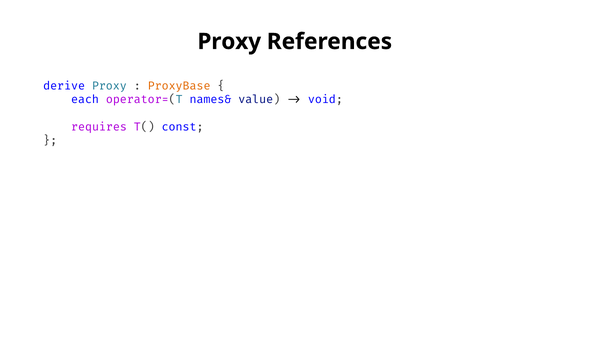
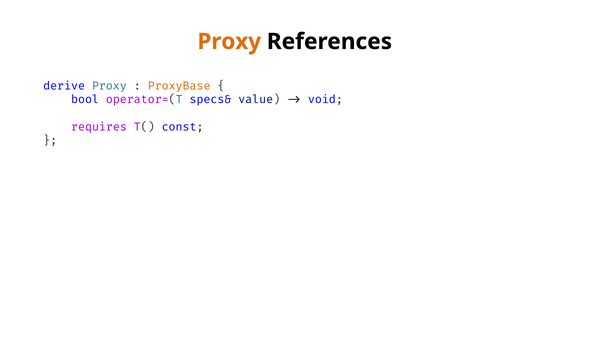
Proxy colour: black -> orange (229, 42)
each: each -> bool (85, 100)
names&: names& -> specs& (210, 100)
